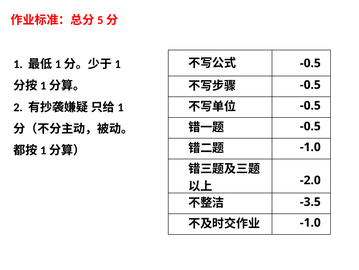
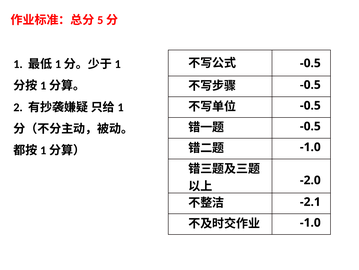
-3.5: -3.5 -> -2.1 (310, 201)
